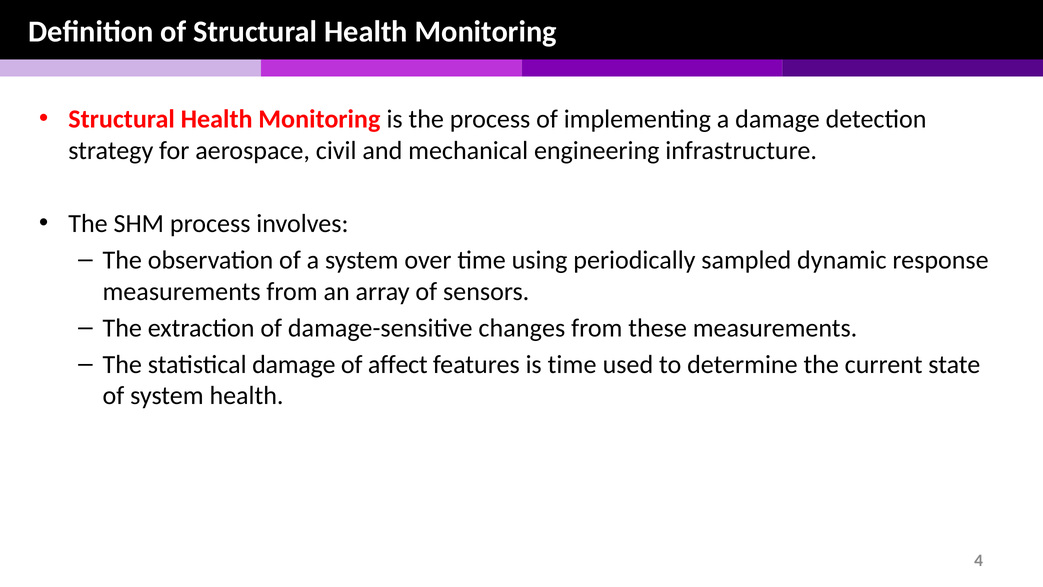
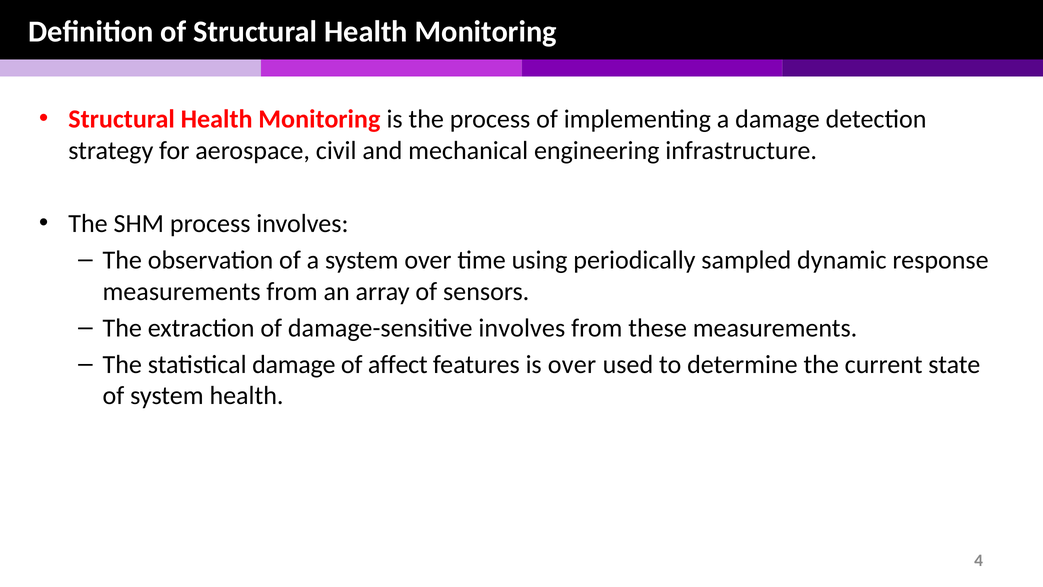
damage-sensitive changes: changes -> involves (522, 328)
is time: time -> over (572, 364)
